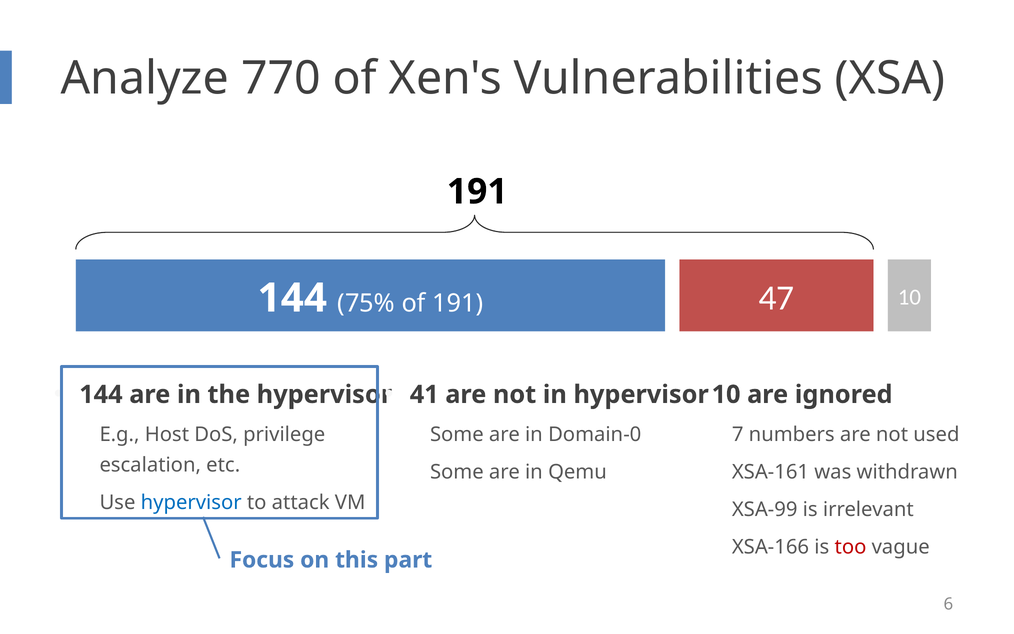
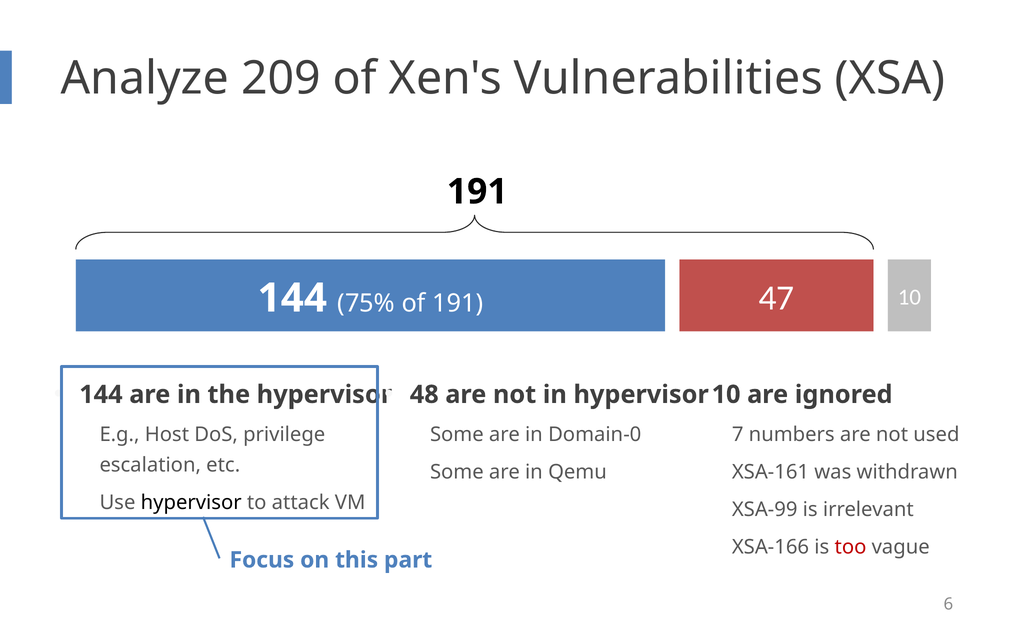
770: 770 -> 209 (281, 79)
41: 41 -> 48 (424, 394)
hypervisor colour: blue -> black (191, 502)
